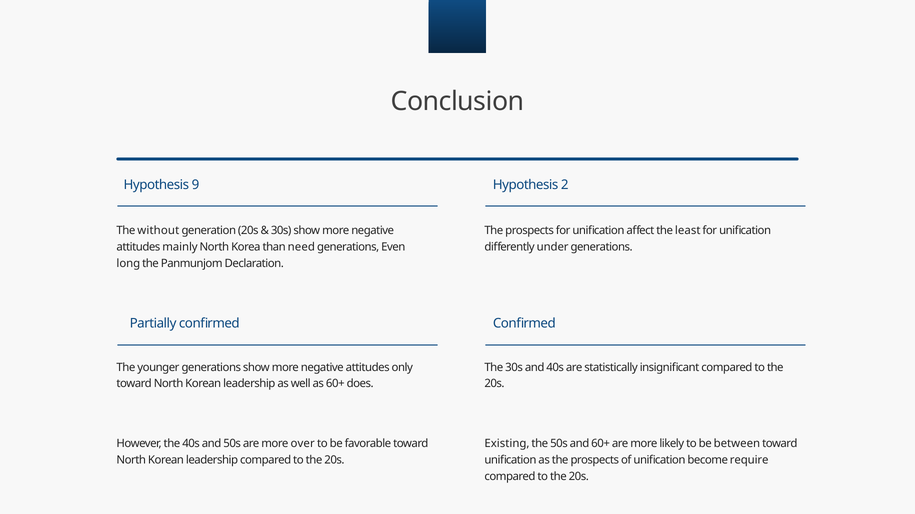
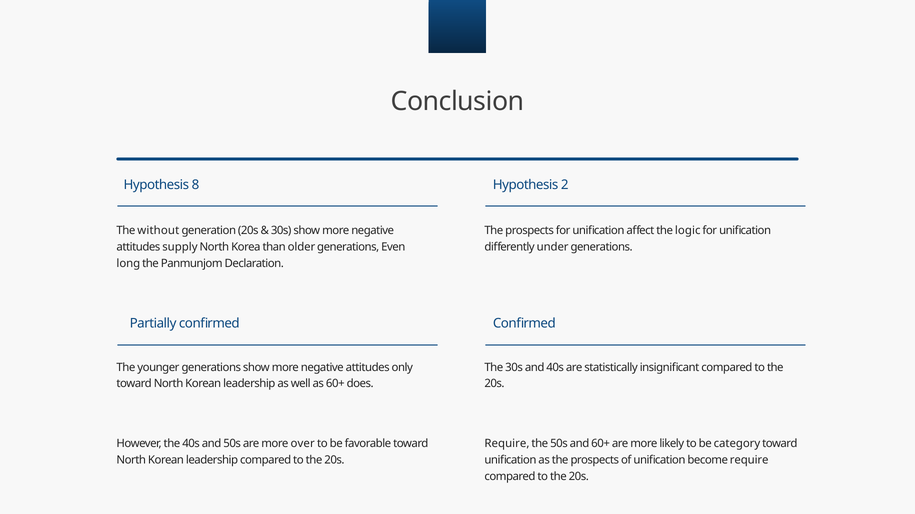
9: 9 -> 8 (195, 185)
least: least -> logic (688, 231)
mainly: mainly -> supply (180, 247)
need: need -> older (301, 247)
Existing: Existing -> Require (507, 444)
between: between -> category (737, 444)
